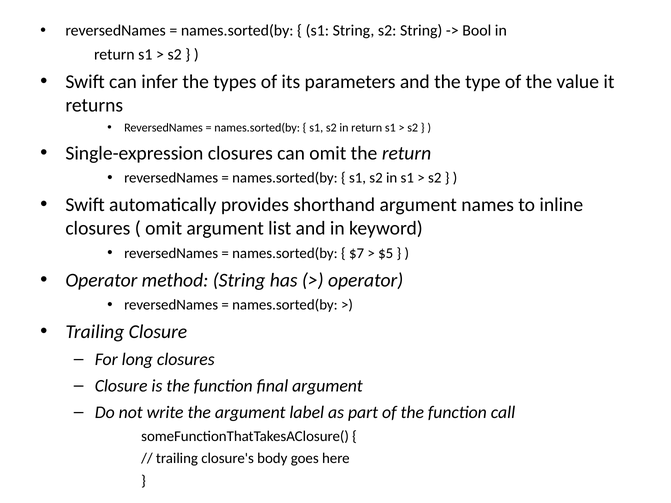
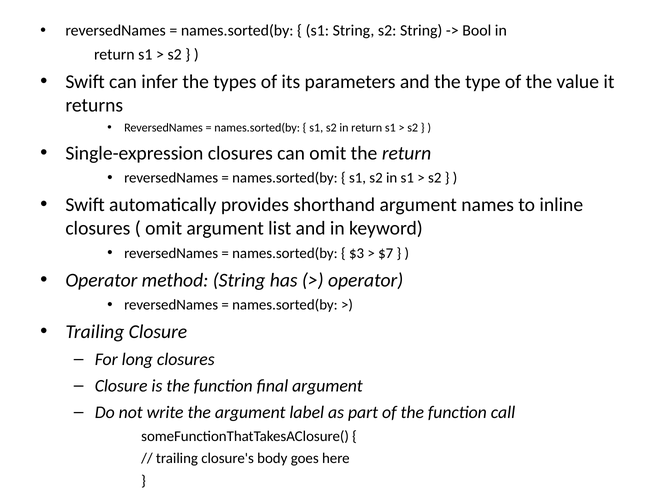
$7: $7 -> $3 (357, 253)
$5: $5 -> $7 (386, 253)
